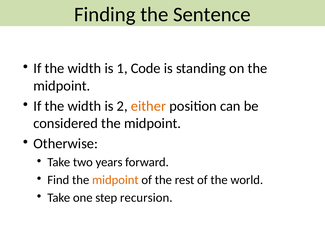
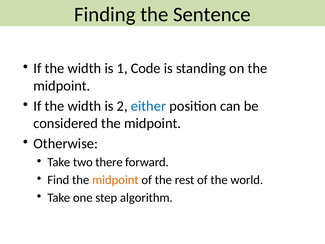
either colour: orange -> blue (148, 106)
years: years -> there (109, 162)
recursion: recursion -> algorithm (146, 198)
